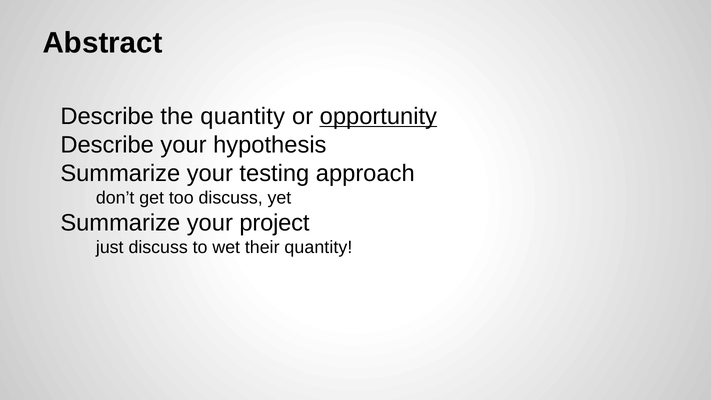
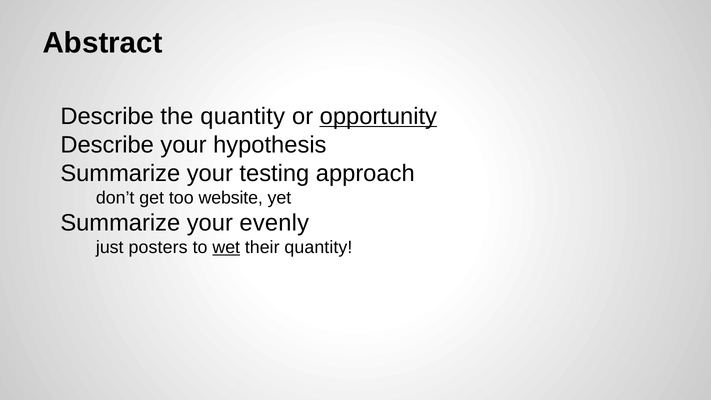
too discuss: discuss -> website (231, 198)
project: project -> evenly (274, 223)
just discuss: discuss -> posters (158, 247)
wet underline: none -> present (226, 247)
